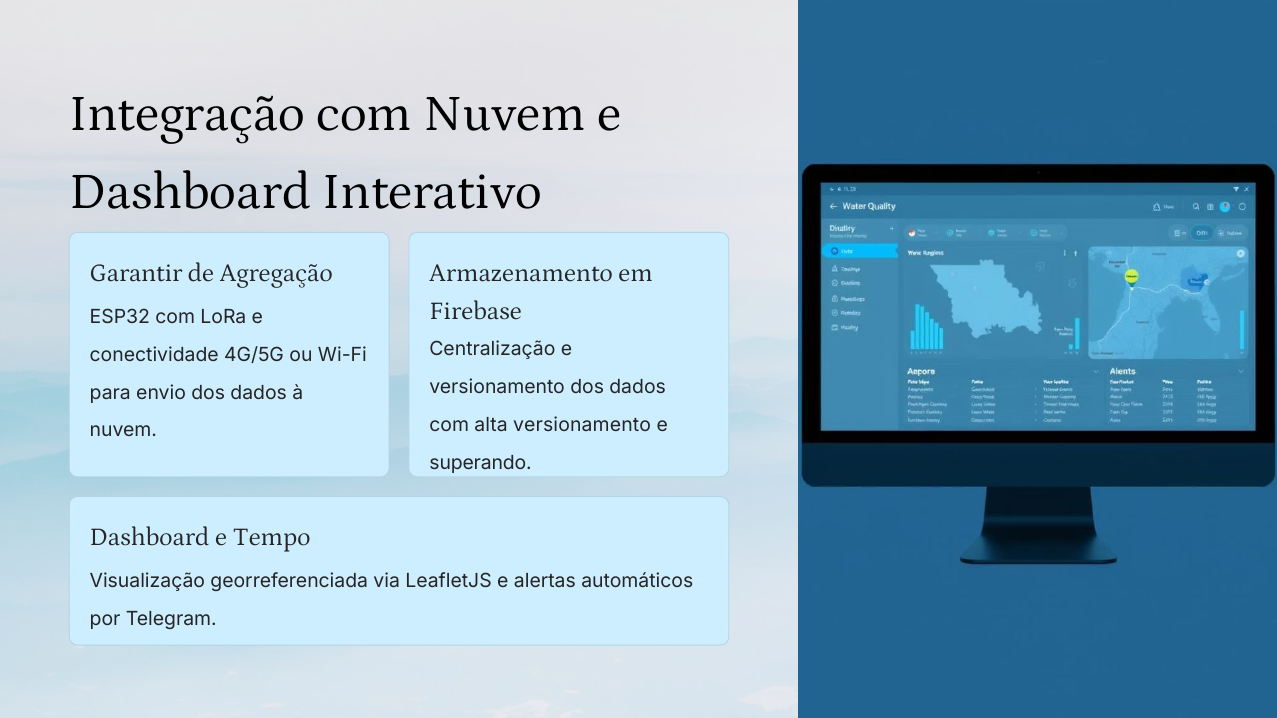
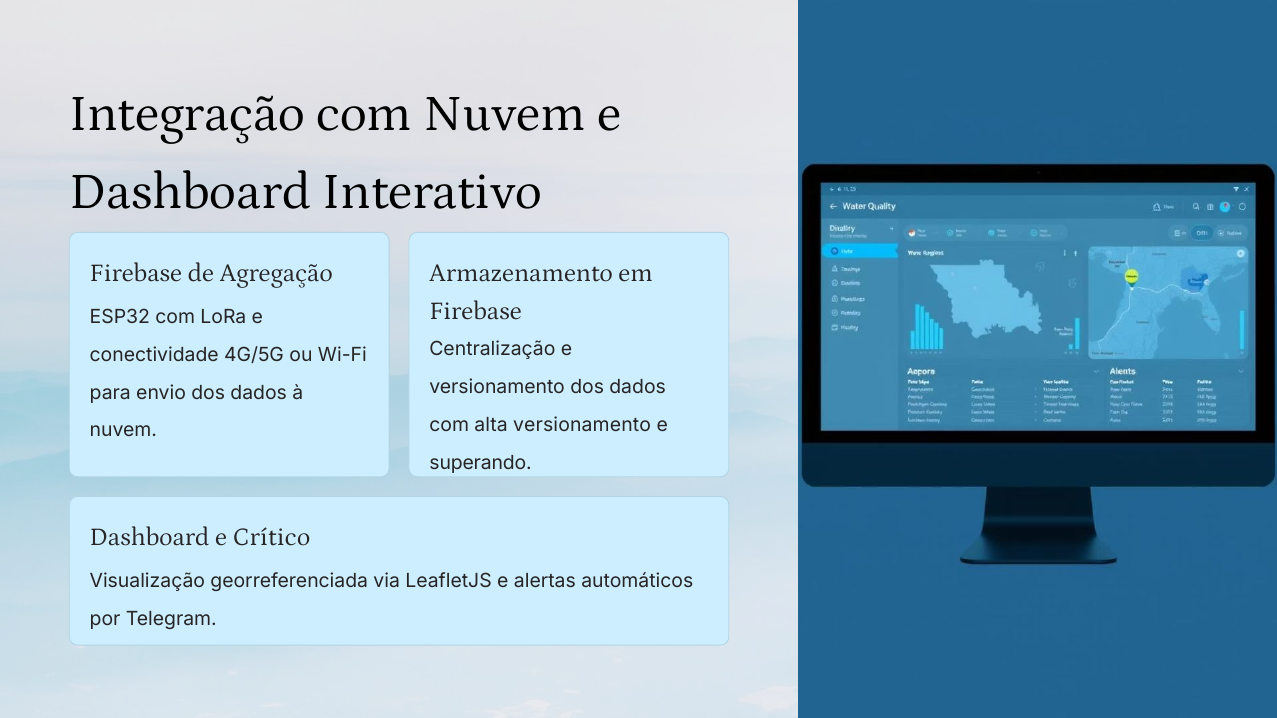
Garantir: Garantir -> Firebase (136, 273)
Tempo: Tempo -> Crítico (272, 537)
